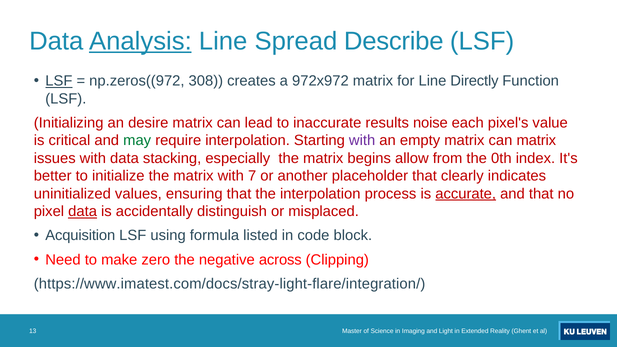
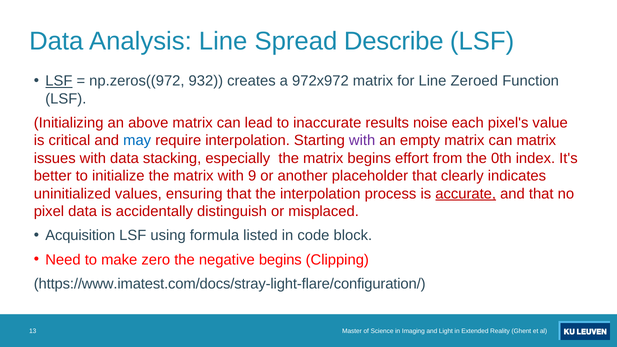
Analysis underline: present -> none (140, 41)
308: 308 -> 932 (206, 81)
Directly: Directly -> Zeroed (474, 81)
desire: desire -> above (148, 123)
may colour: green -> blue (137, 141)
allow: allow -> effort (412, 158)
7: 7 -> 9 (252, 176)
data underline: present -> none (83, 212)
negative across: across -> begins (280, 260)
https://www.imatest.com/docs/stray-light-flare/integration/: https://www.imatest.com/docs/stray-light-flare/integration/ -> https://www.imatest.com/docs/stray-light-flare/configuration/ (230, 284)
